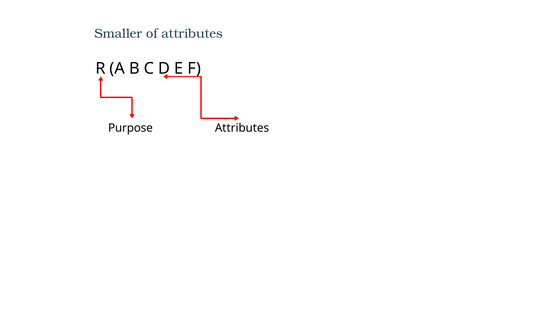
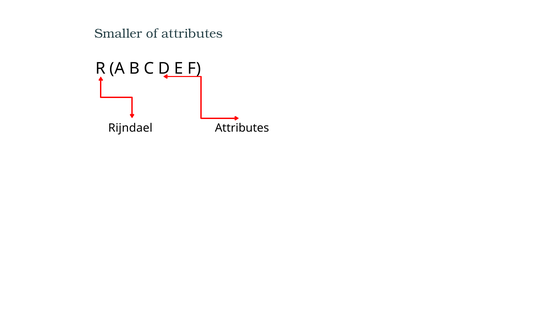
Purpose: Purpose -> Rijndael (130, 128)
